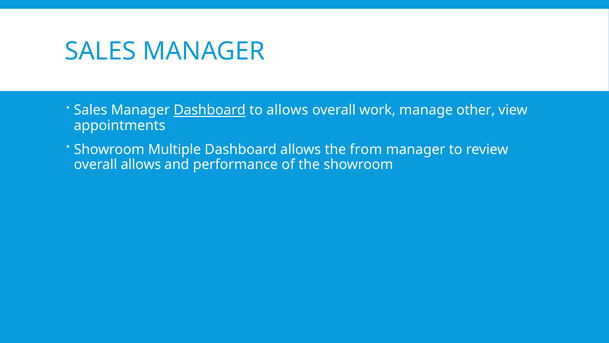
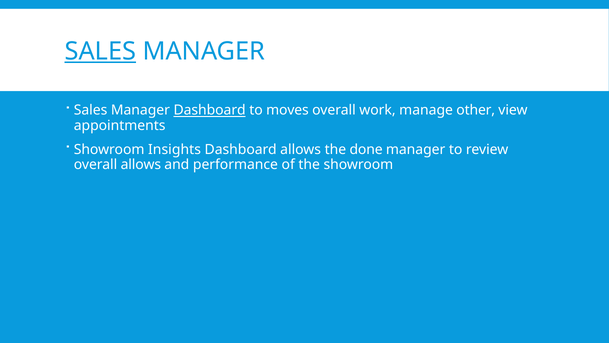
SALES underline: none -> present (100, 51)
to allows: allows -> moves (287, 110)
Multiple: Multiple -> Insights (175, 149)
from: from -> done (366, 149)
